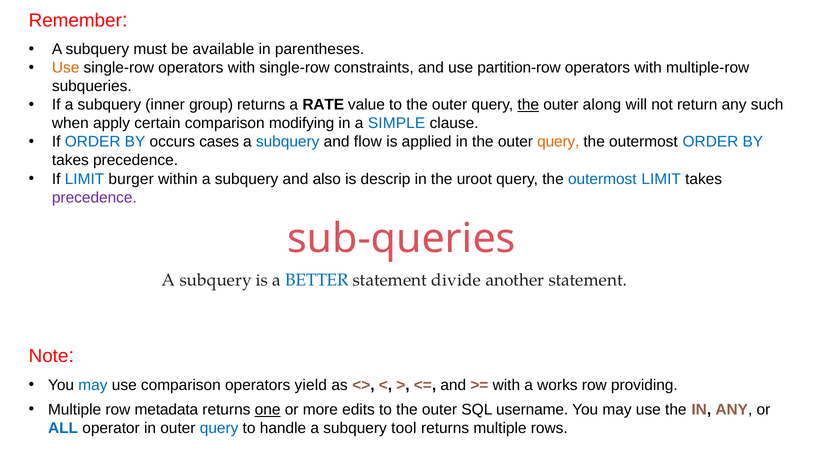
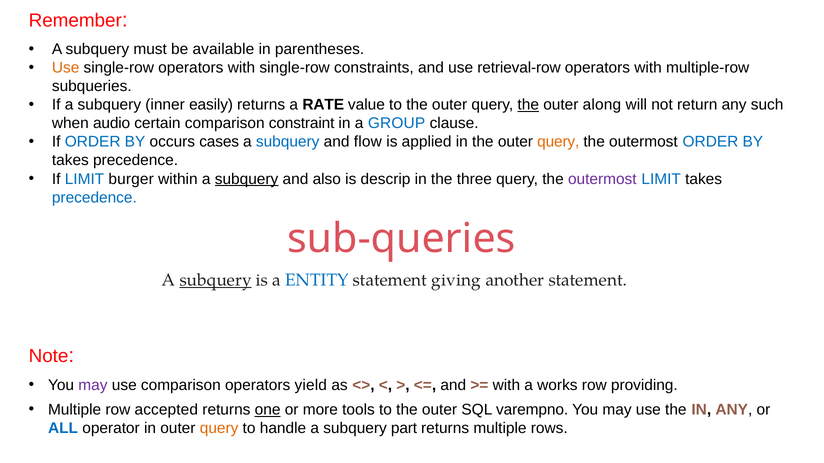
partition-row: partition-row -> retrieval-row (519, 68)
group: group -> easily (211, 105)
apply: apply -> audio (112, 123)
modifying: modifying -> constraint (302, 123)
SIMPLE: SIMPLE -> GROUP (397, 123)
subquery underline: none -> present (247, 179)
uroot: uroot -> three (474, 179)
outermost colour: blue -> purple (602, 179)
precedence colour: purple -> blue (94, 198)
subquery underline: none -> present (216, 280)
BETTER: BETTER -> ENTITY (317, 280)
divide: divide -> giving (456, 280)
may colour: blue -> purple (93, 385)
metadata: metadata -> accepted (166, 410)
edits: edits -> tools (358, 410)
username: username -> varempno (532, 410)
query colour: blue -> orange (219, 429)
tool: tool -> part (404, 429)
